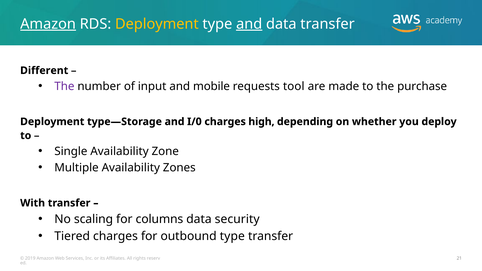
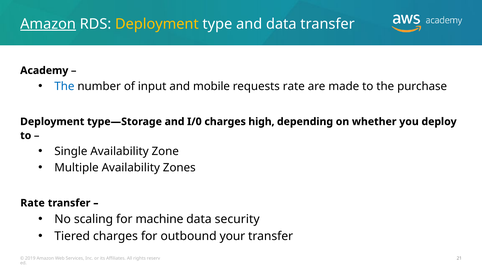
and underline: present -> none (249, 24)
Different: Different -> Academy (44, 71)
The colour: purple -> blue (64, 86)
requests tool: tool -> rate (294, 86)
With: With -> Rate (33, 203)
columns: columns -> machine (159, 219)
outbound type: type -> your (232, 236)
